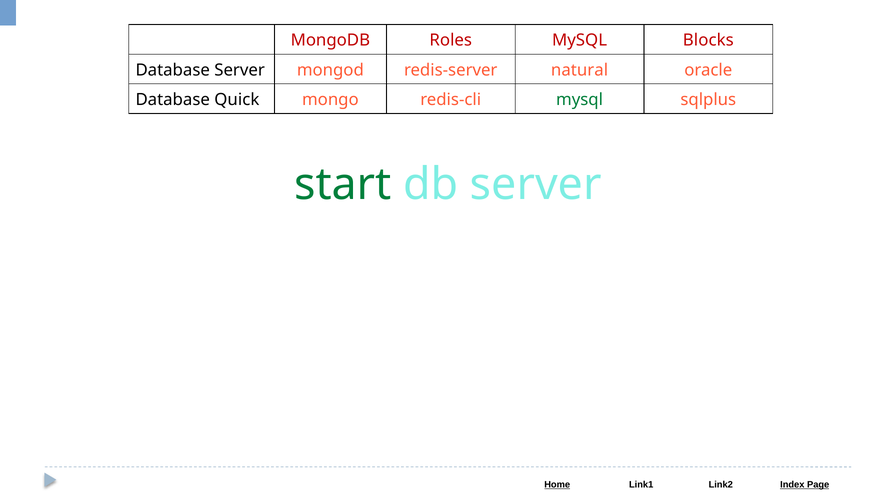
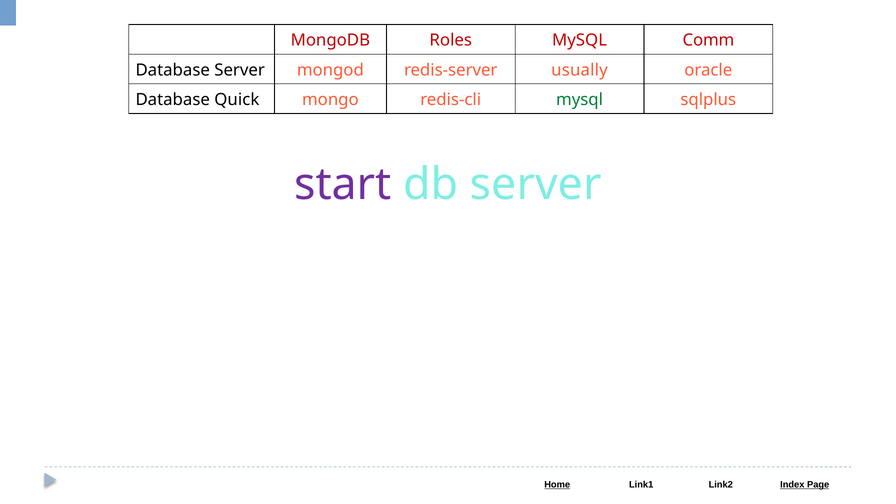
Blocks: Blocks -> Comm (708, 40)
natural: natural -> usually (579, 70)
start colour: green -> purple (343, 184)
